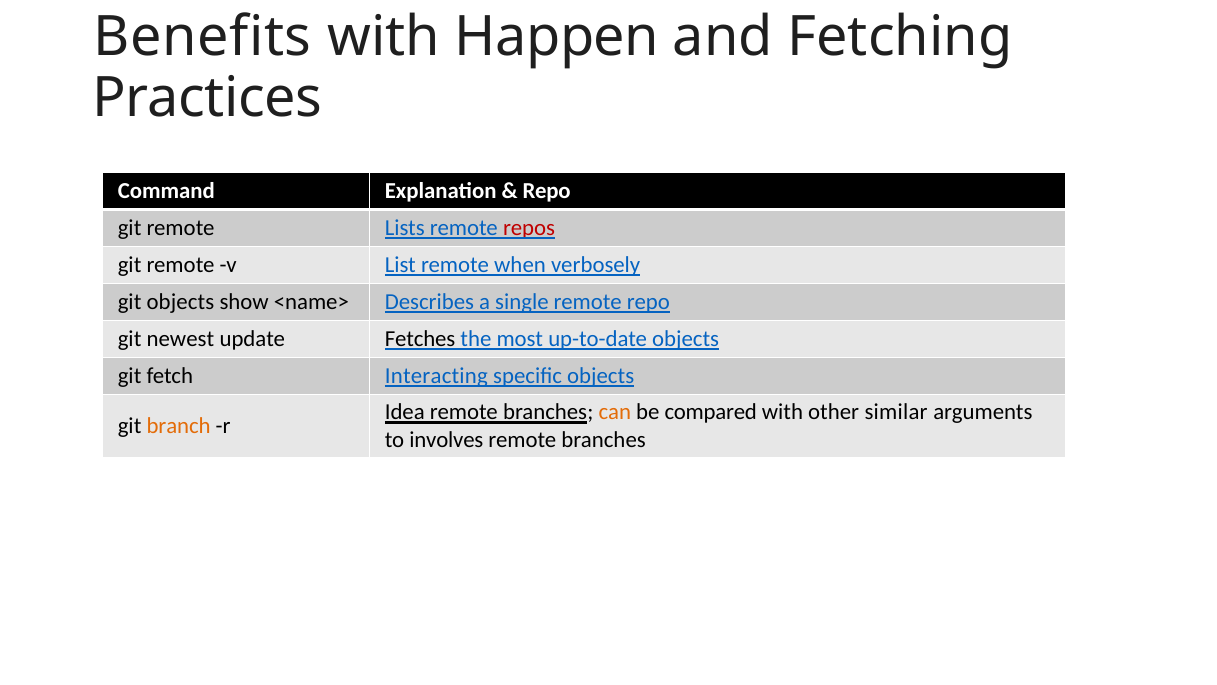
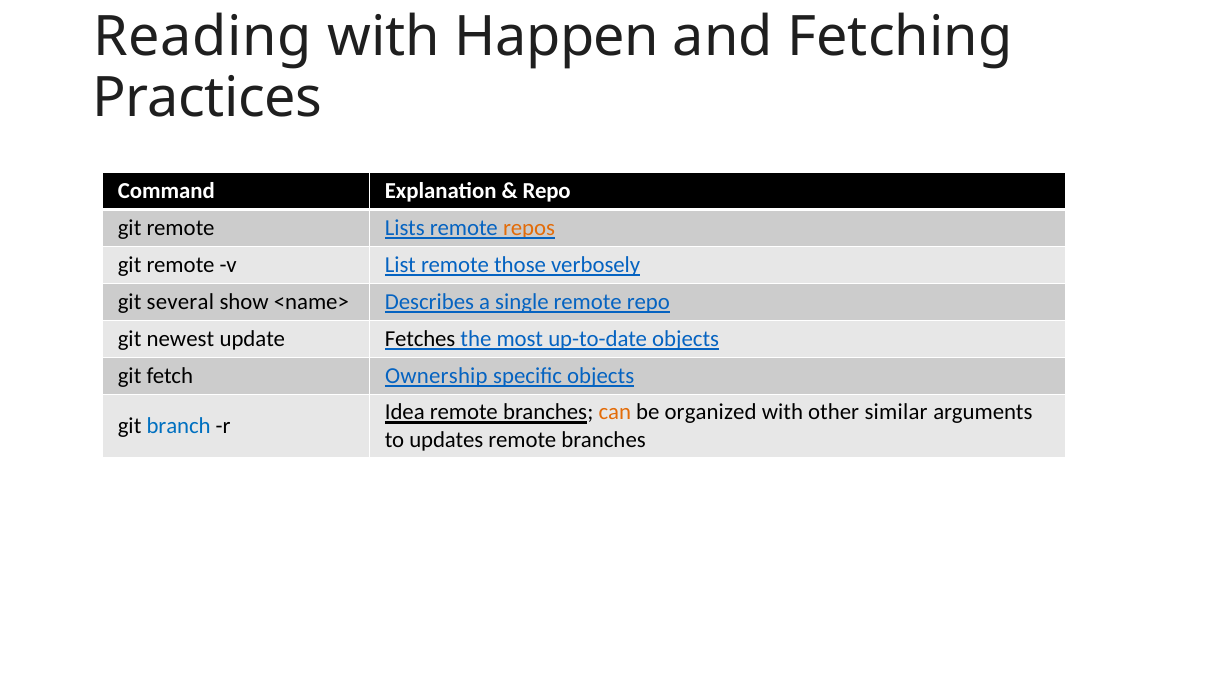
Benefits: Benefits -> Reading (203, 38)
repos colour: red -> orange (529, 228)
when: when -> those (520, 265)
git objects: objects -> several (180, 302)
Interacting: Interacting -> Ownership (436, 376)
compared: compared -> organized (711, 412)
branch colour: orange -> blue (179, 426)
involves: involves -> updates (446, 440)
